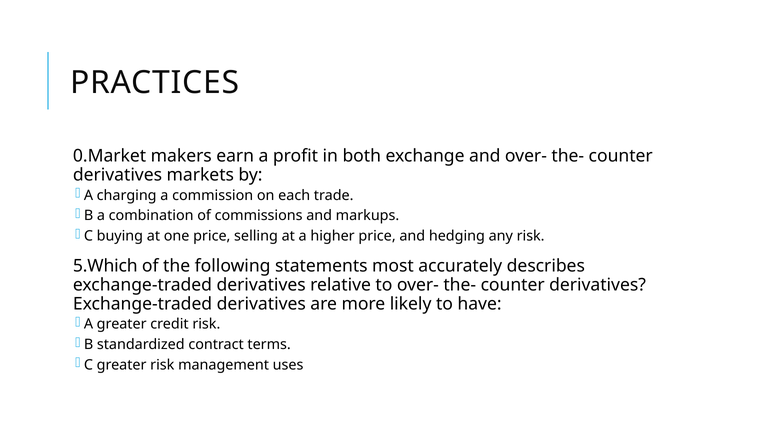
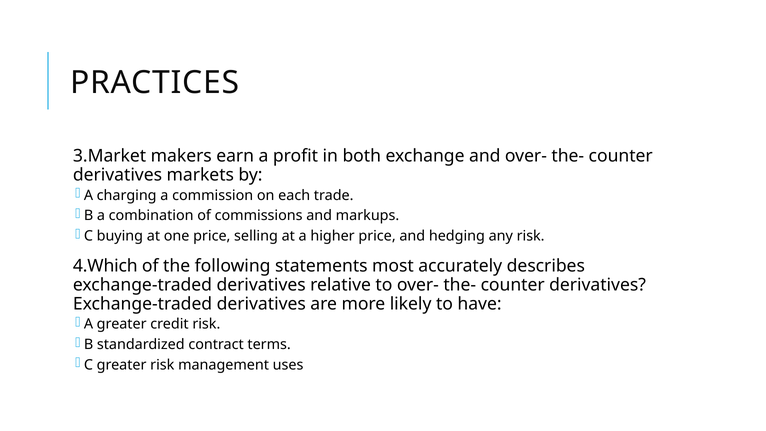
0.Market: 0.Market -> 3.Market (110, 156)
5.Which: 5.Which -> 4.Which (105, 266)
